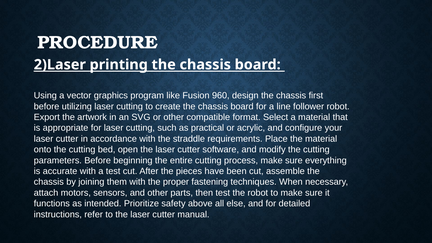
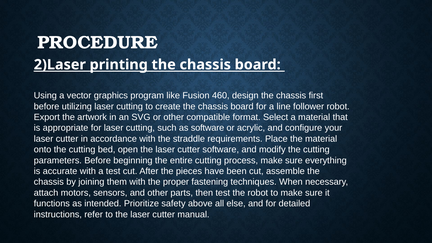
960: 960 -> 460 (221, 96)
as practical: practical -> software (208, 128)
